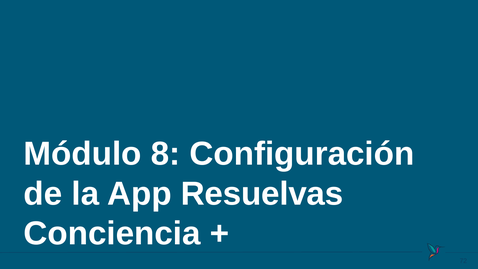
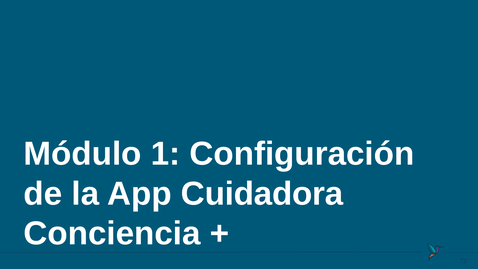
8: 8 -> 1 (166, 154)
Resuelvas: Resuelvas -> Cuidadora (262, 194)
